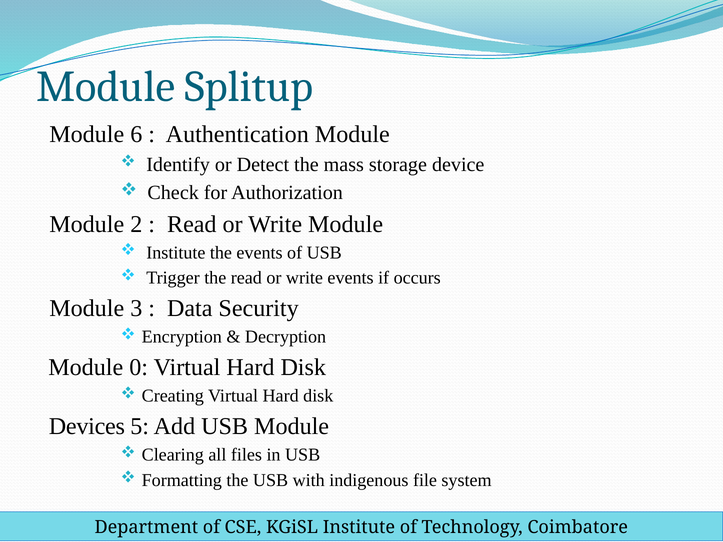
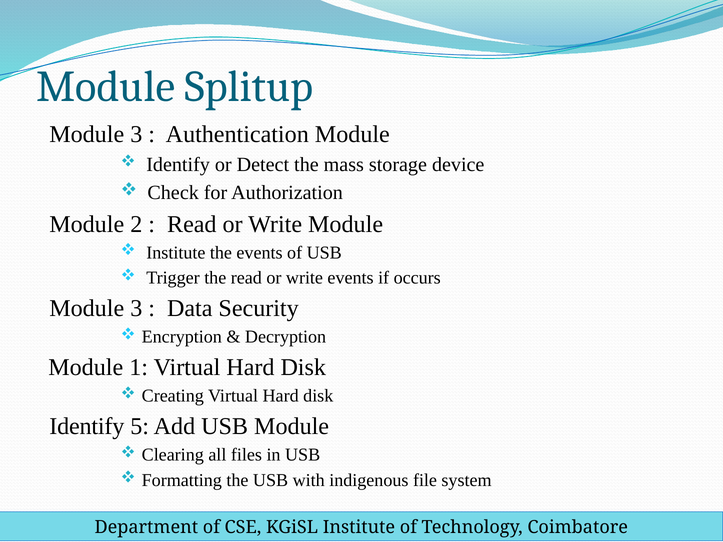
6: 6 -> 3 (136, 134)
0: 0 -> 1 (139, 368)
Devices: Devices -> Identify (87, 427)
